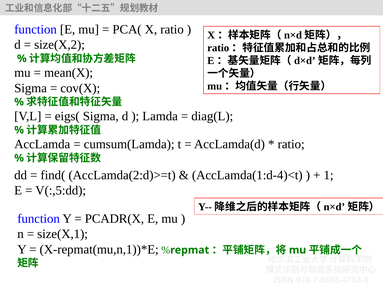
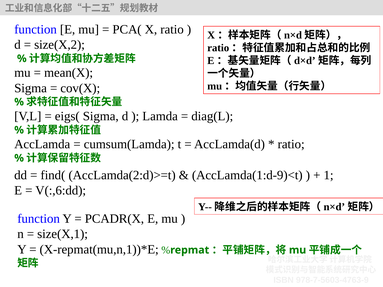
AccLamda(1:d-4)<t: AccLamda(1:d-4)<t -> AccLamda(1:d-9)<t (247, 175)
V(:,5:dd: V(:,5:dd -> V(:,6:dd (61, 191)
